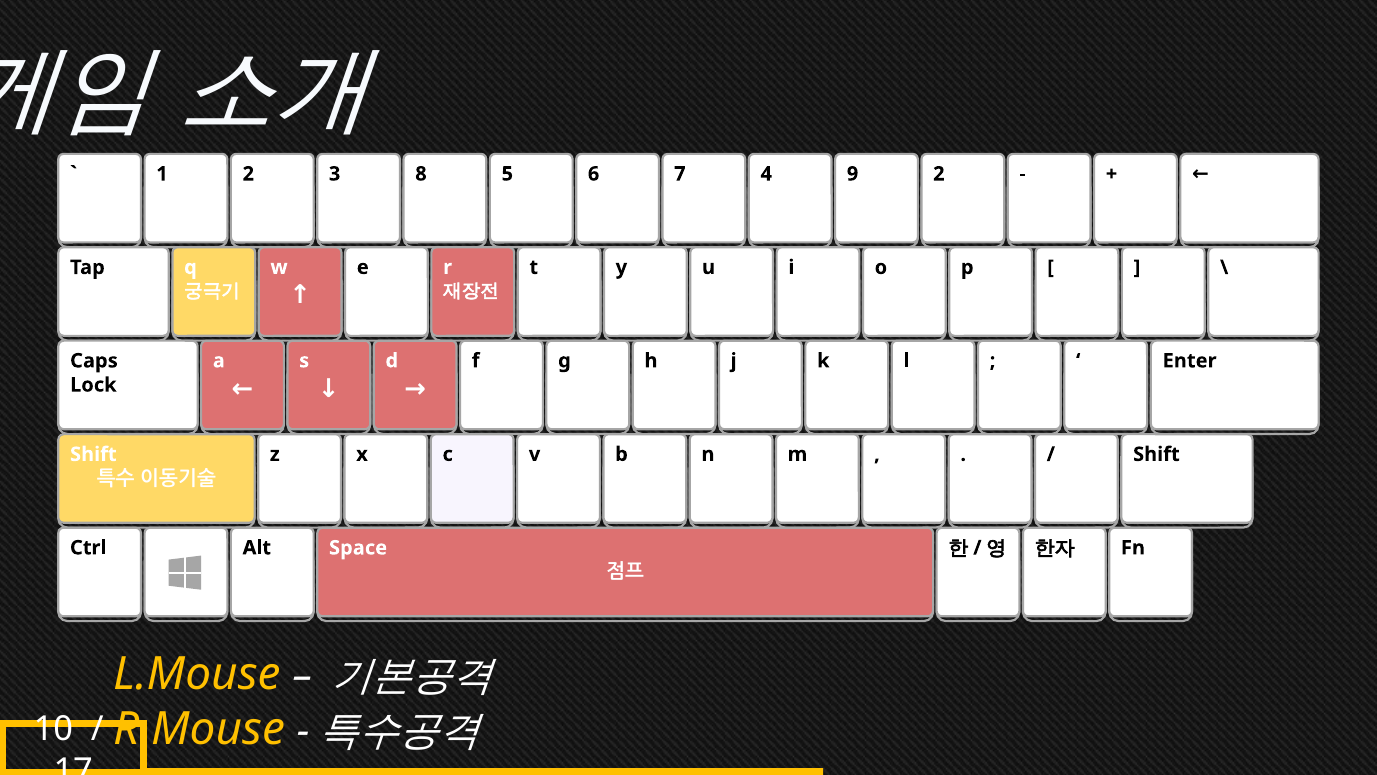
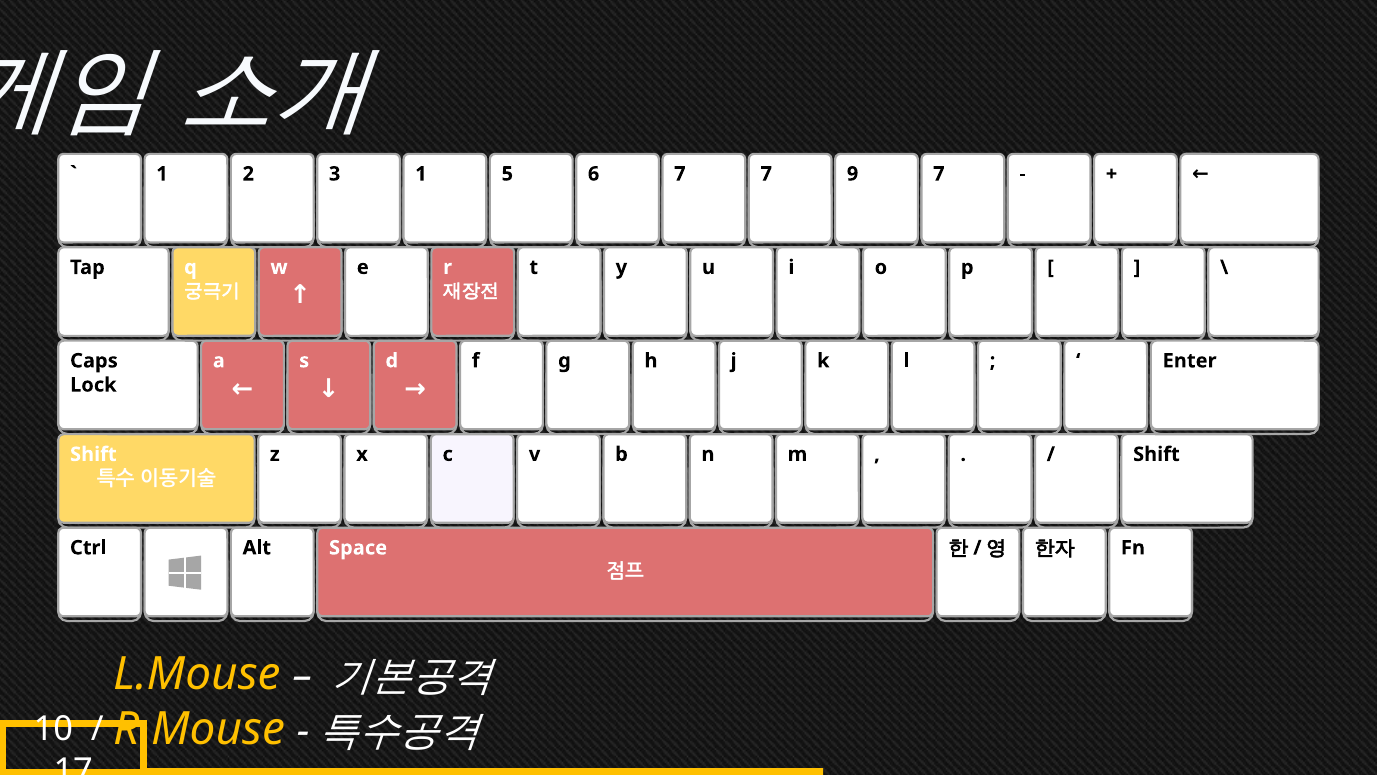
3 8: 8 -> 1 (421, 174)
7 4: 4 -> 7 (766, 174)
9 2: 2 -> 7 (939, 174)
